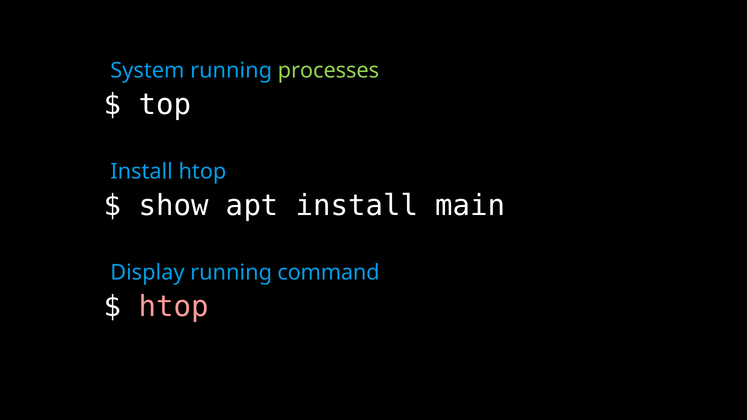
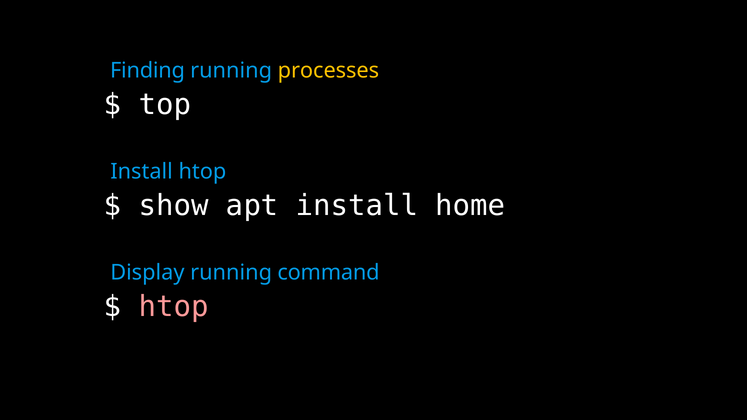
System: System -> Finding (148, 71)
processes colour: light green -> yellow (328, 71)
main: main -> home (470, 206)
